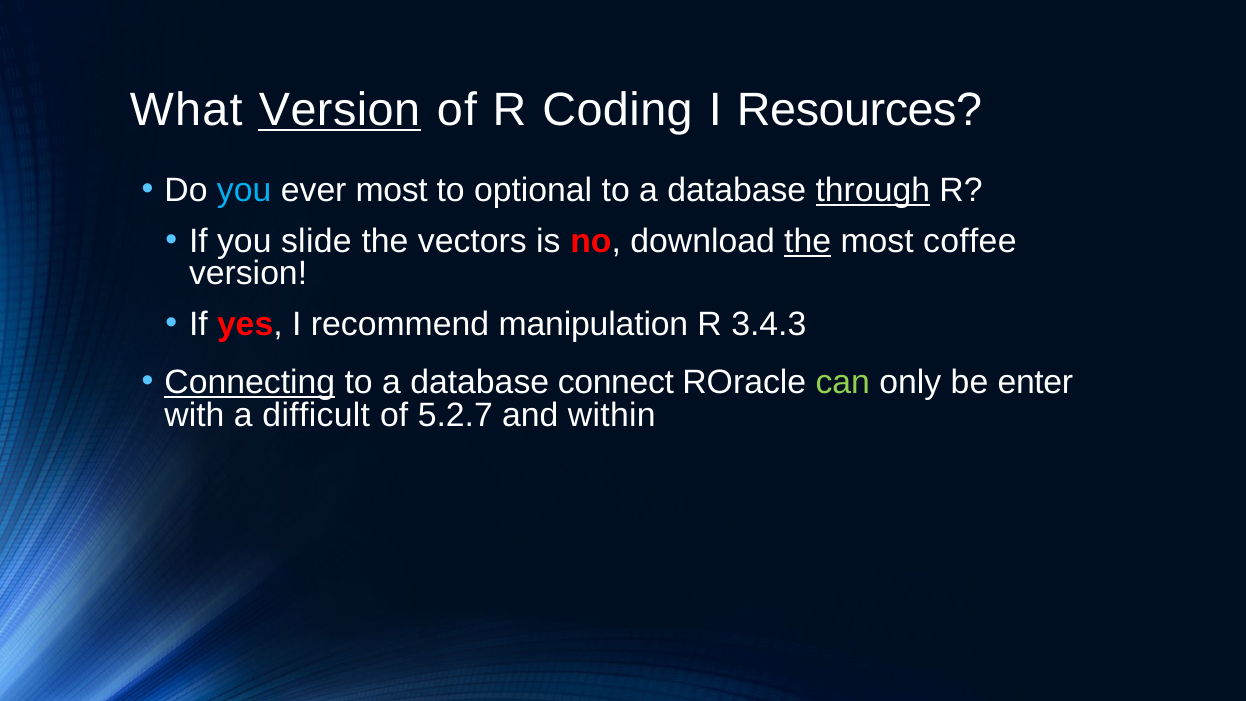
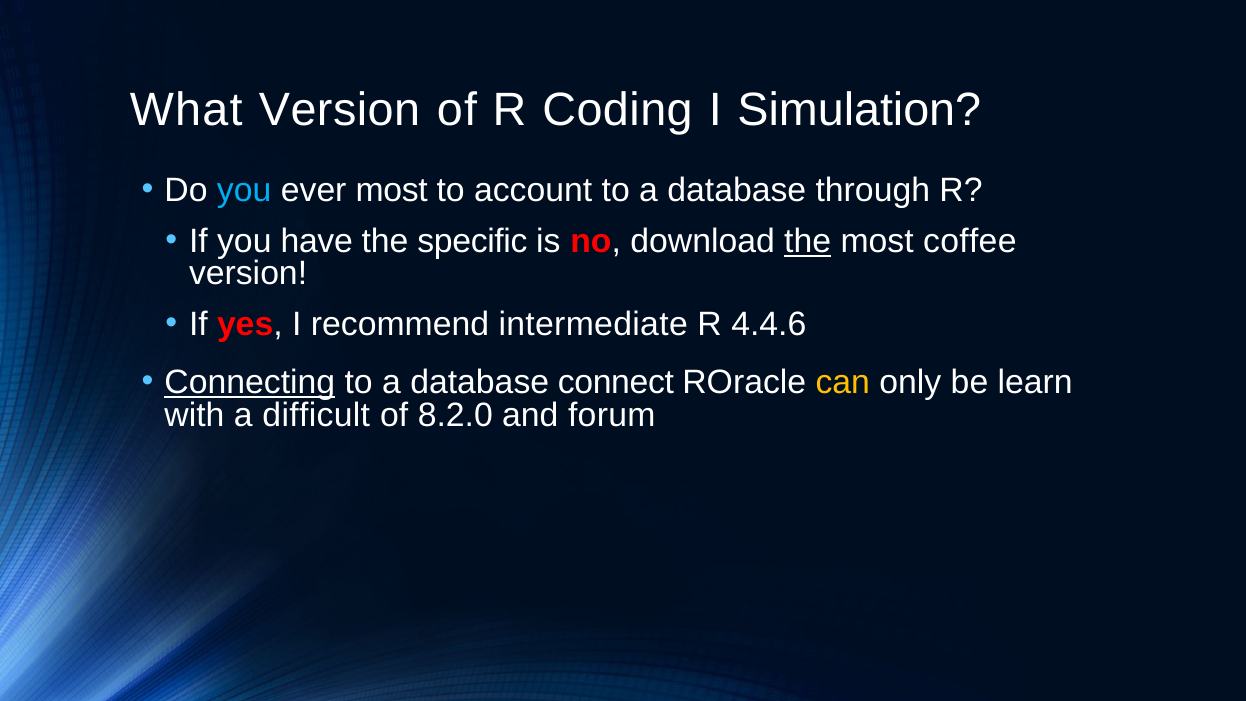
Version underline: present -> none (340, 110)
Resources: Resources -> Simulation (859, 110)
optional: optional -> account (533, 191)
through underline: present -> none (873, 191)
slide: slide -> have (317, 241)
vectors: vectors -> specific (472, 241)
manipulation: manipulation -> intermediate (593, 324)
3.4.3: 3.4.3 -> 4.4.6 (769, 324)
can colour: light green -> yellow (843, 383)
enter: enter -> learn (1035, 383)
5.2.7: 5.2.7 -> 8.2.0 (455, 415)
within: within -> forum (612, 415)
